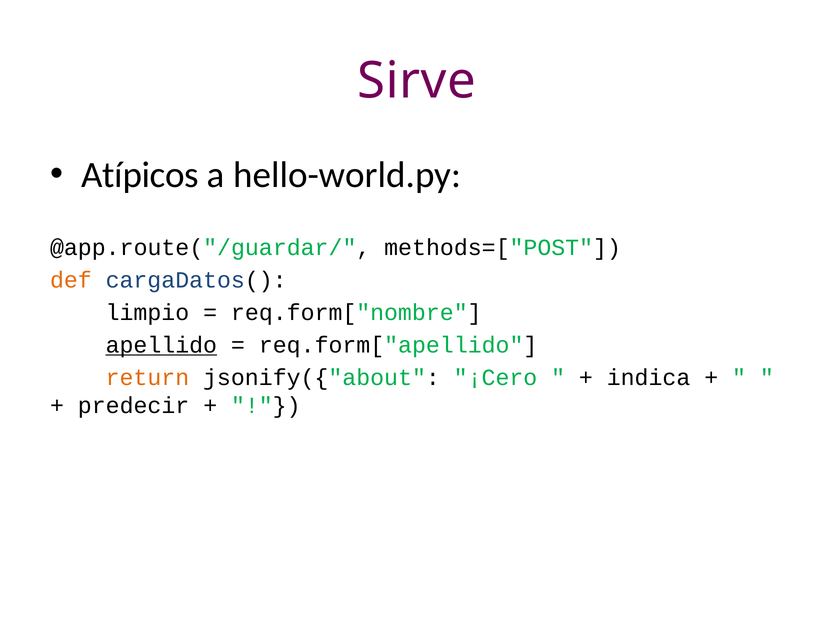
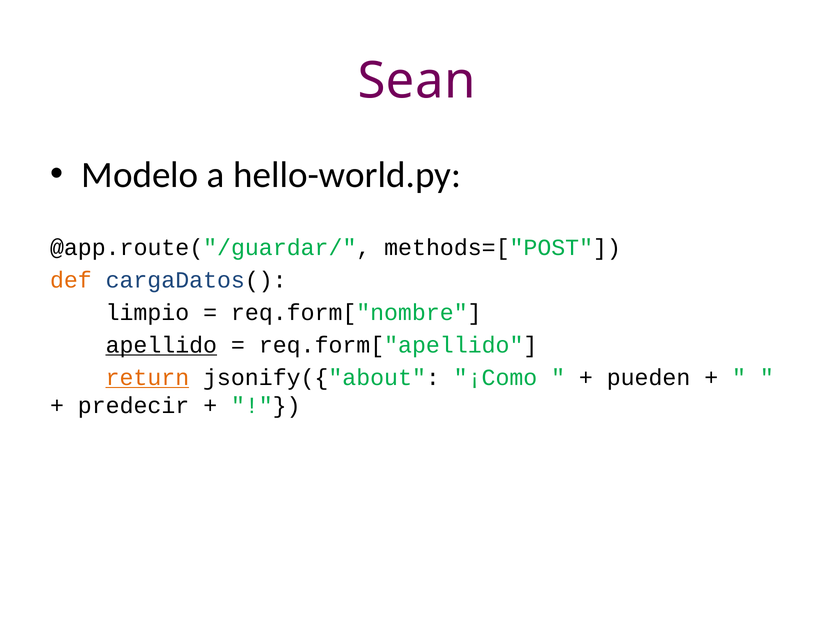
Sirve: Sirve -> Sean (417, 81)
Atípicos: Atípicos -> Modelo (140, 175)
return underline: none -> present (147, 377)
¡Cero: ¡Cero -> ¡Como (495, 377)
indica: indica -> pueden (649, 377)
